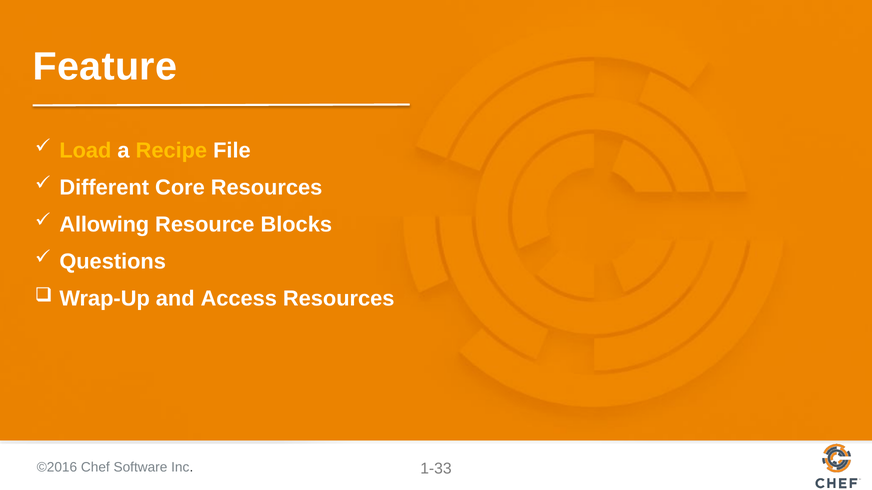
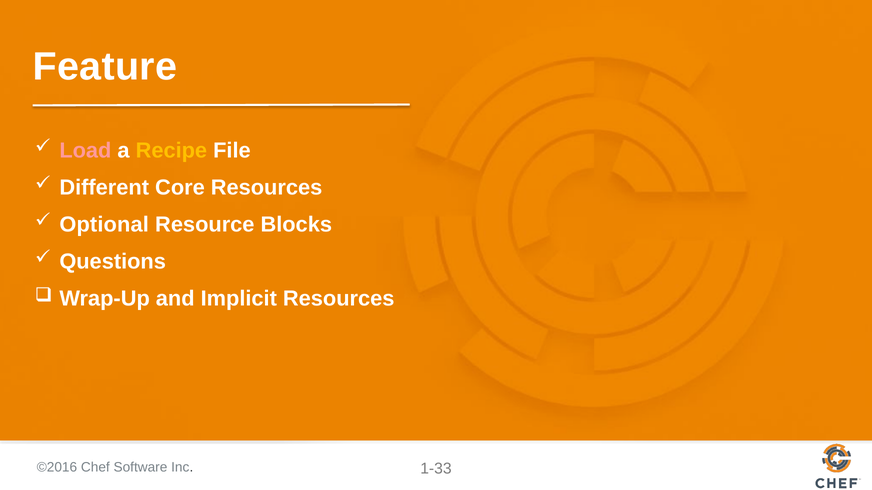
Load colour: yellow -> pink (85, 151)
Allowing: Allowing -> Optional (104, 225)
Access: Access -> Implicit (239, 299)
